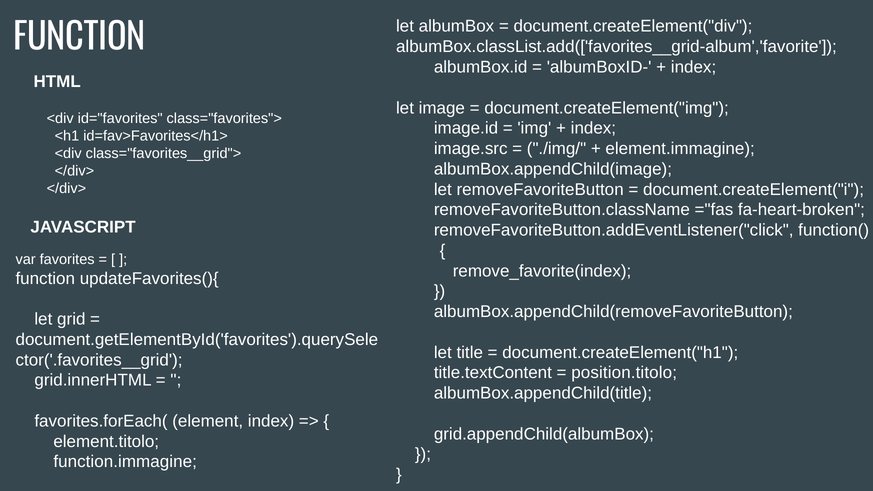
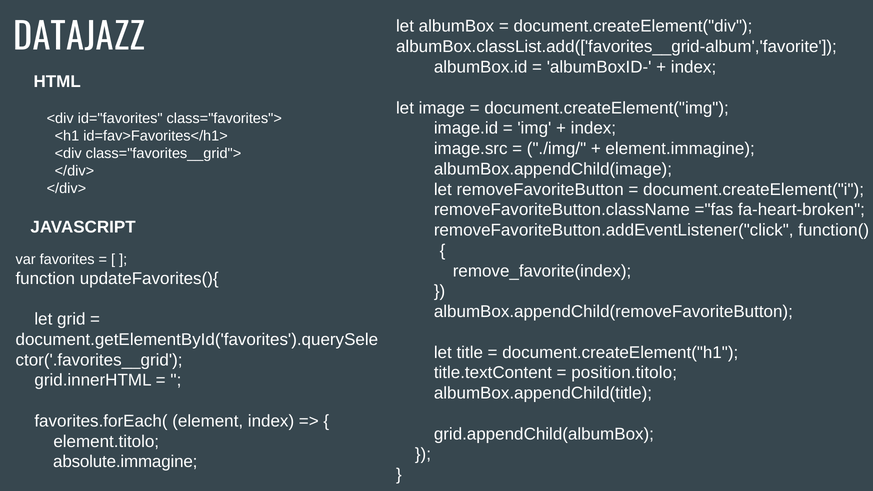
FUNCTION: FUNCTION -> DATAJAZZ (79, 38)
function.immagine: function.immagine -> absolute.immagine (125, 462)
